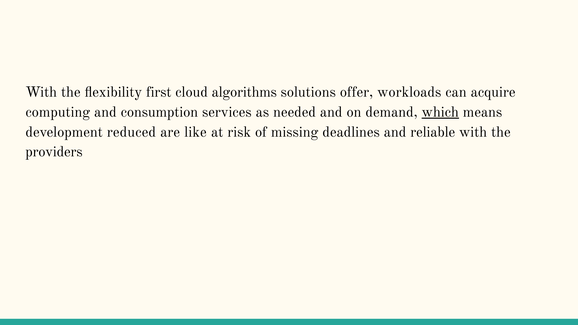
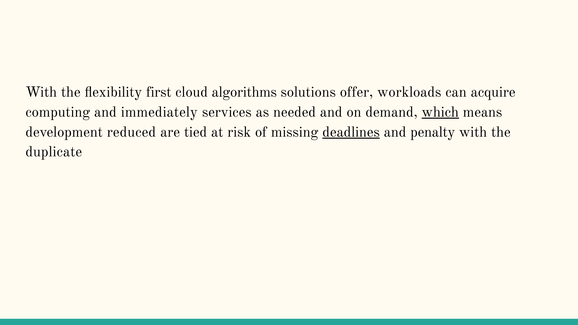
consumption: consumption -> immediately (159, 112)
like: like -> tied (196, 132)
deadlines underline: none -> present (351, 132)
reliable: reliable -> penalty (433, 132)
providers: providers -> duplicate (54, 152)
